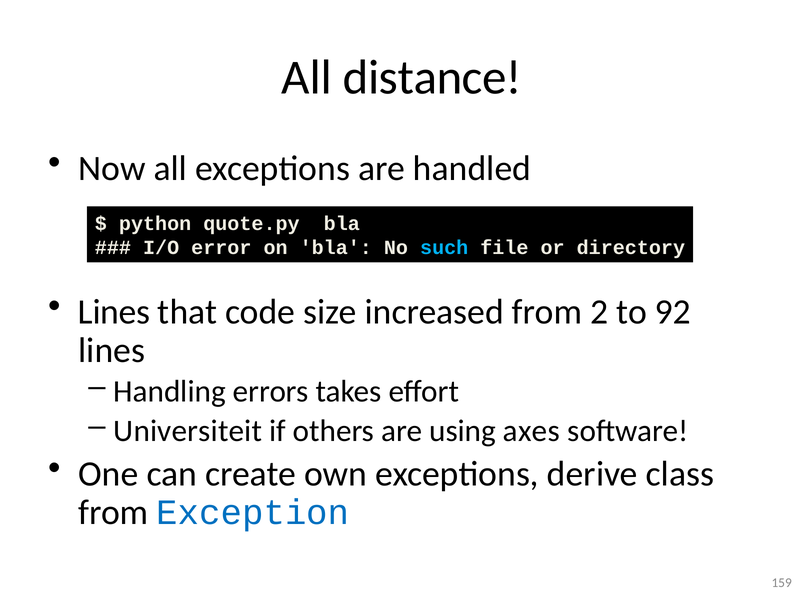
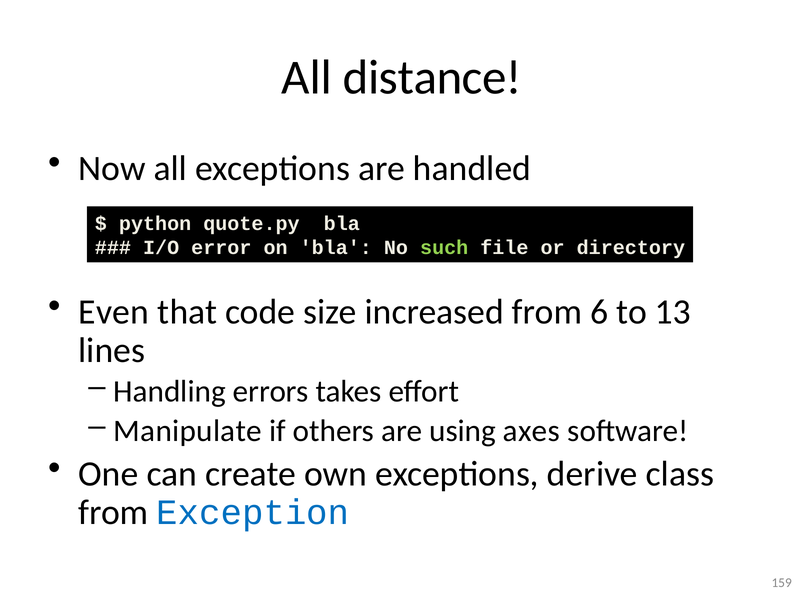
such colour: light blue -> light green (444, 248)
Lines: Lines -> Even (114, 312)
2: 2 -> 6 (599, 312)
92: 92 -> 13 (673, 312)
Universiteit: Universiteit -> Manipulate (188, 431)
